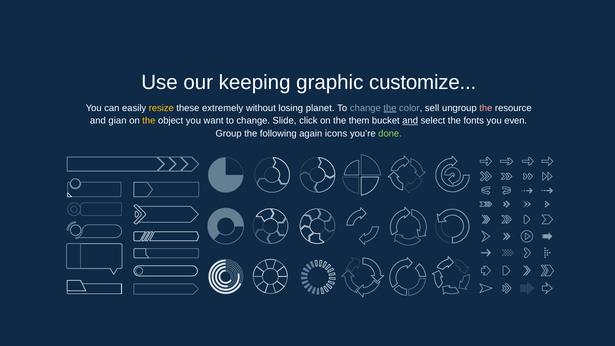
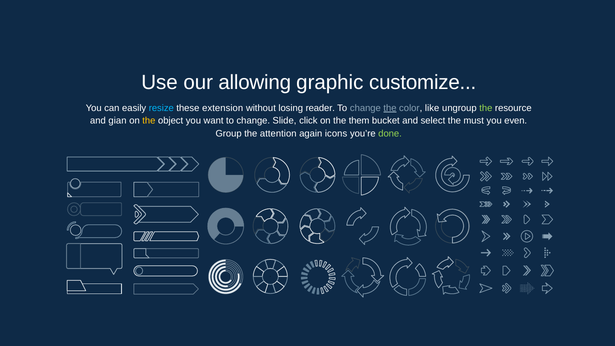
keeping: keeping -> allowing (255, 83)
resize colour: yellow -> light blue (161, 108)
extremely: extremely -> extension (223, 108)
planet: planet -> reader (320, 108)
sell: sell -> like (432, 108)
the colour: pink -> light green (486, 108)
and underline: present -> none (410, 121)
fonts: fonts -> must (474, 121)
following: following -> attention (278, 134)
